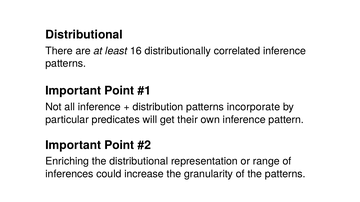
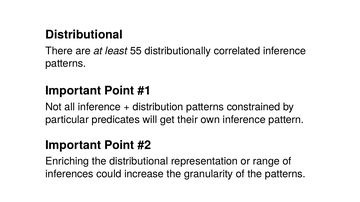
16: 16 -> 55 (136, 51)
incorporate: incorporate -> constrained (254, 107)
